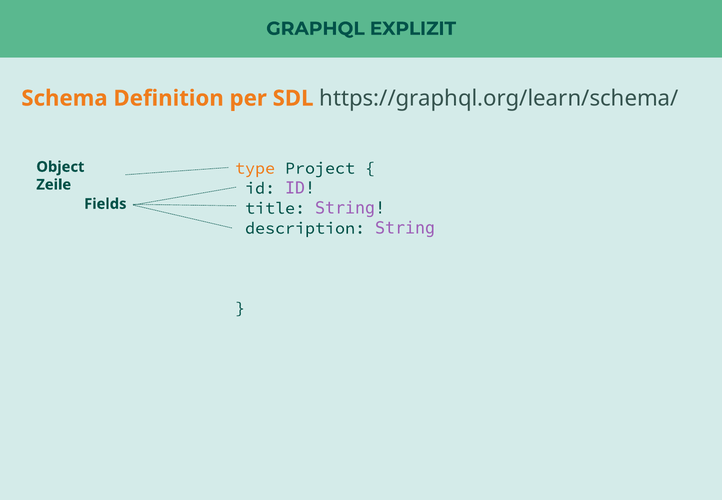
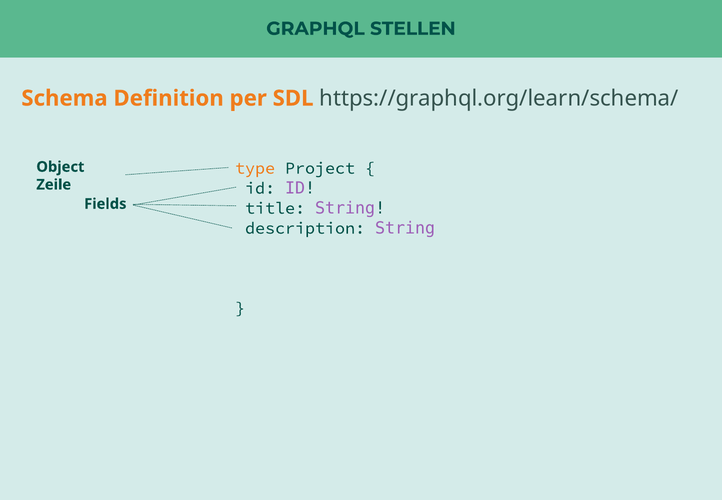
EXPLIZIT: EXPLIZIT -> STELLEN (413, 29)
